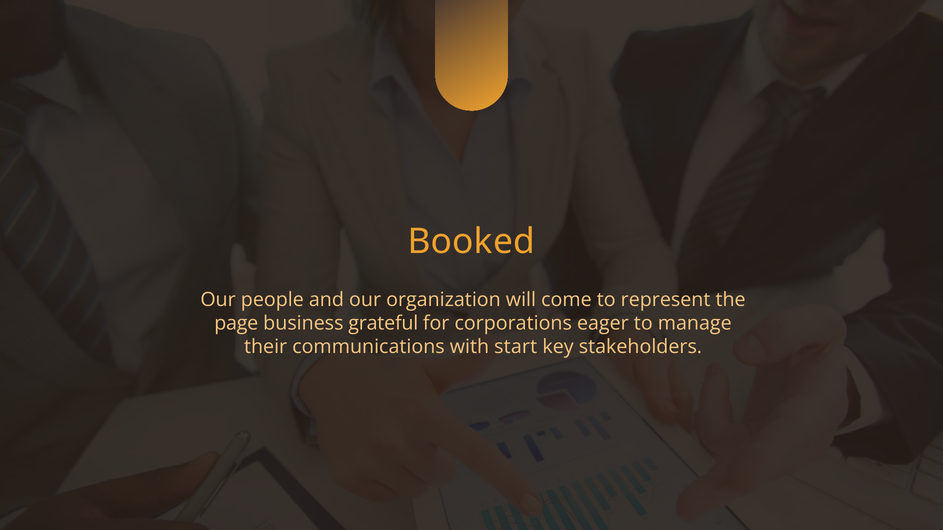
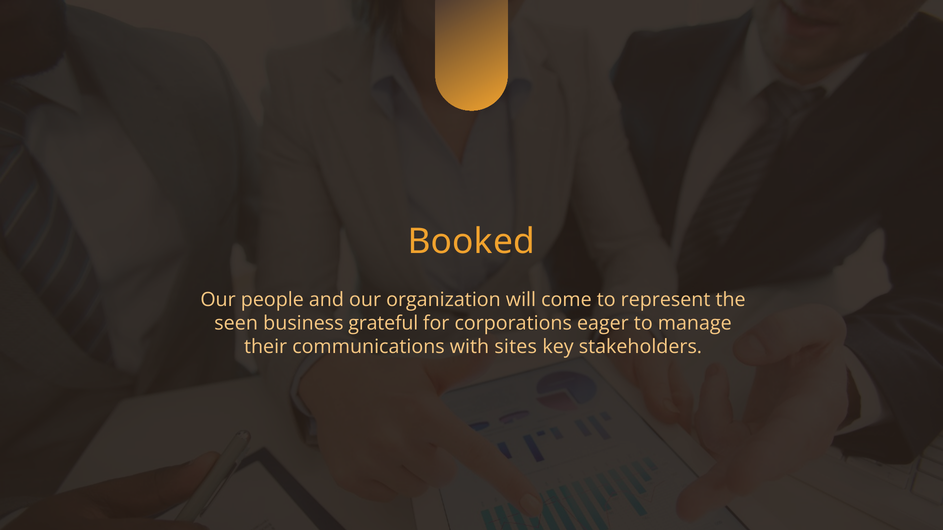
page: page -> seen (236, 323)
start: start -> sites (516, 347)
